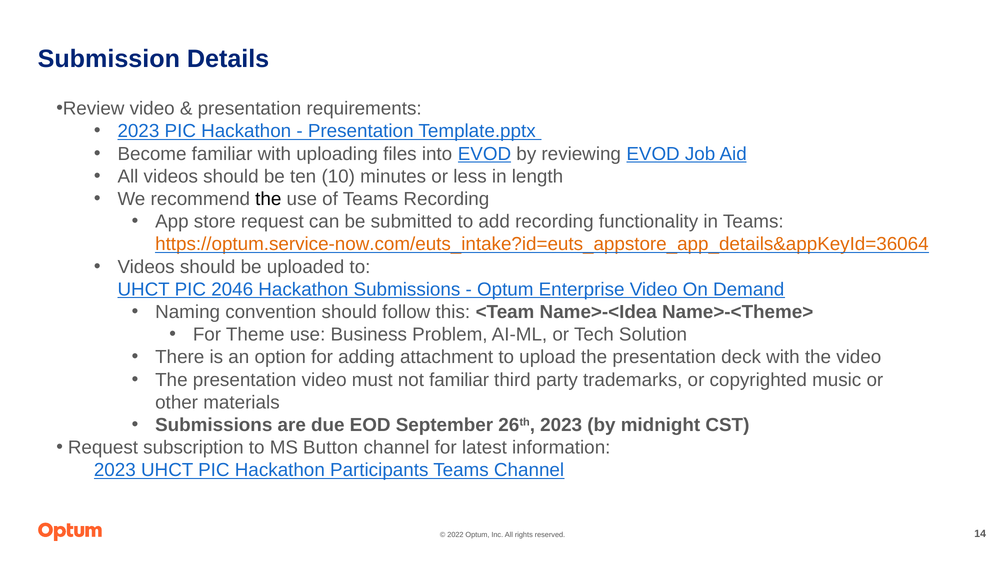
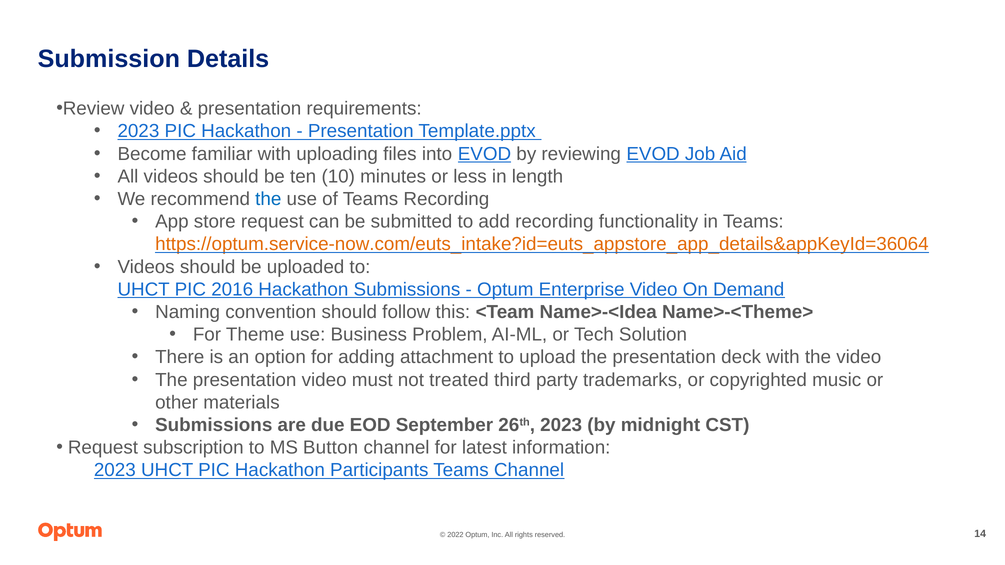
the colour: black -> blue (268, 199)
2046: 2046 -> 2016 (232, 290)
not familiar: familiar -> treated (459, 380)
